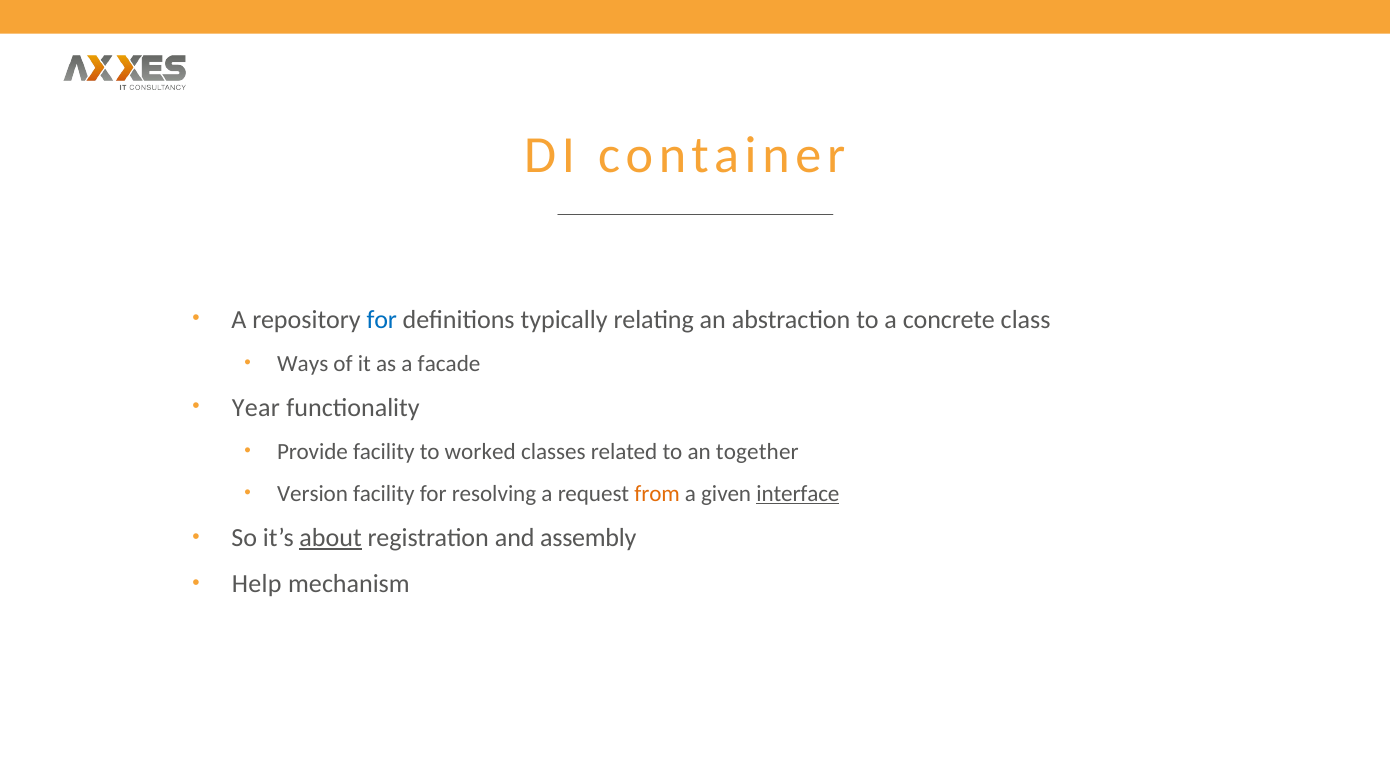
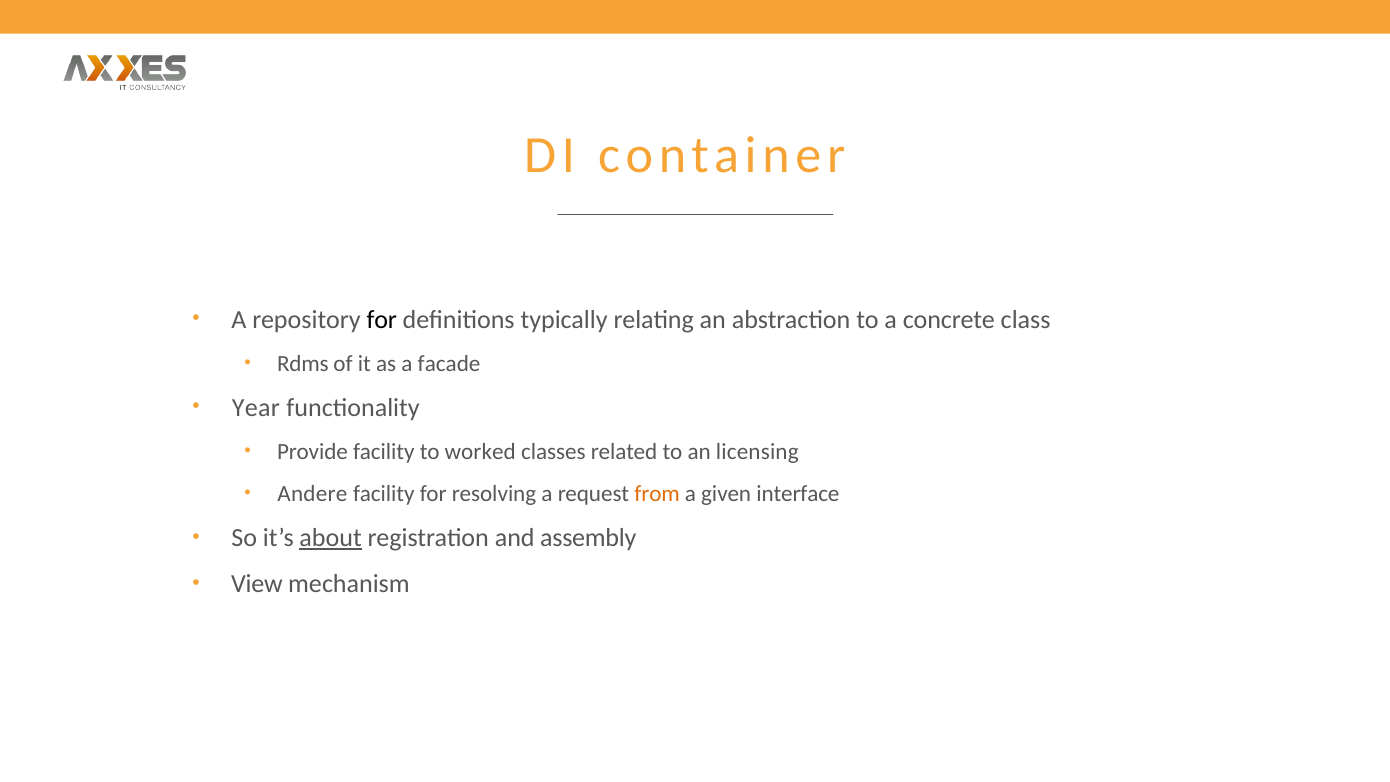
for colour: blue -> black (382, 319)
Ways: Ways -> Rdms (303, 363)
together: together -> licensing (757, 451)
Version: Version -> Andere (312, 494)
interface underline: present -> none (798, 494)
Help: Help -> View (257, 584)
